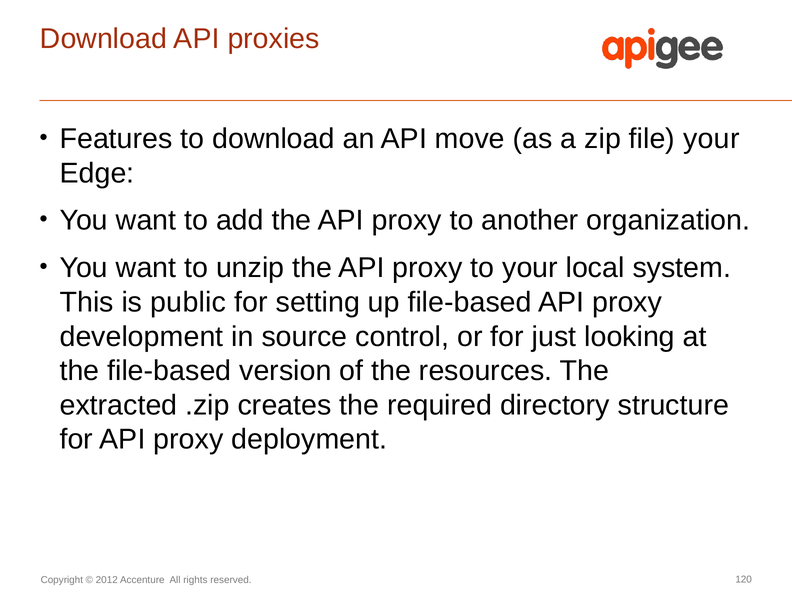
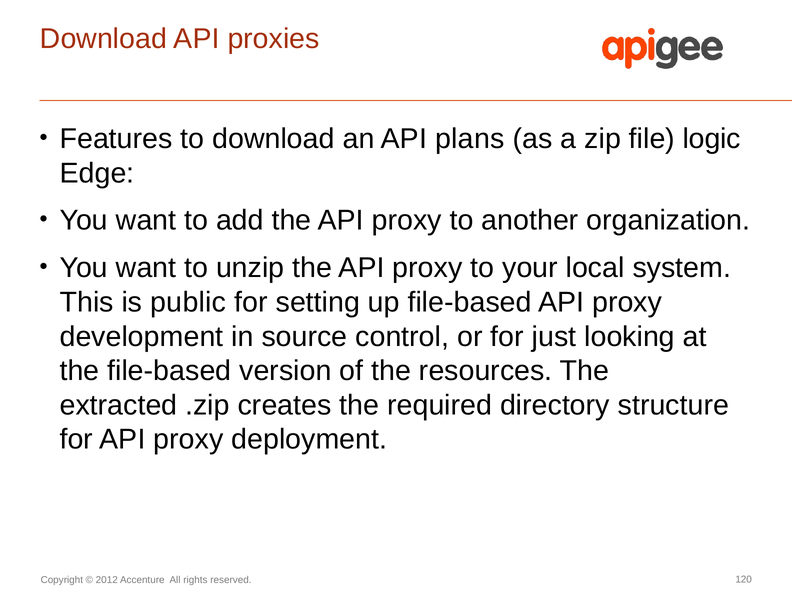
move: move -> plans (470, 139)
file your: your -> logic (712, 139)
